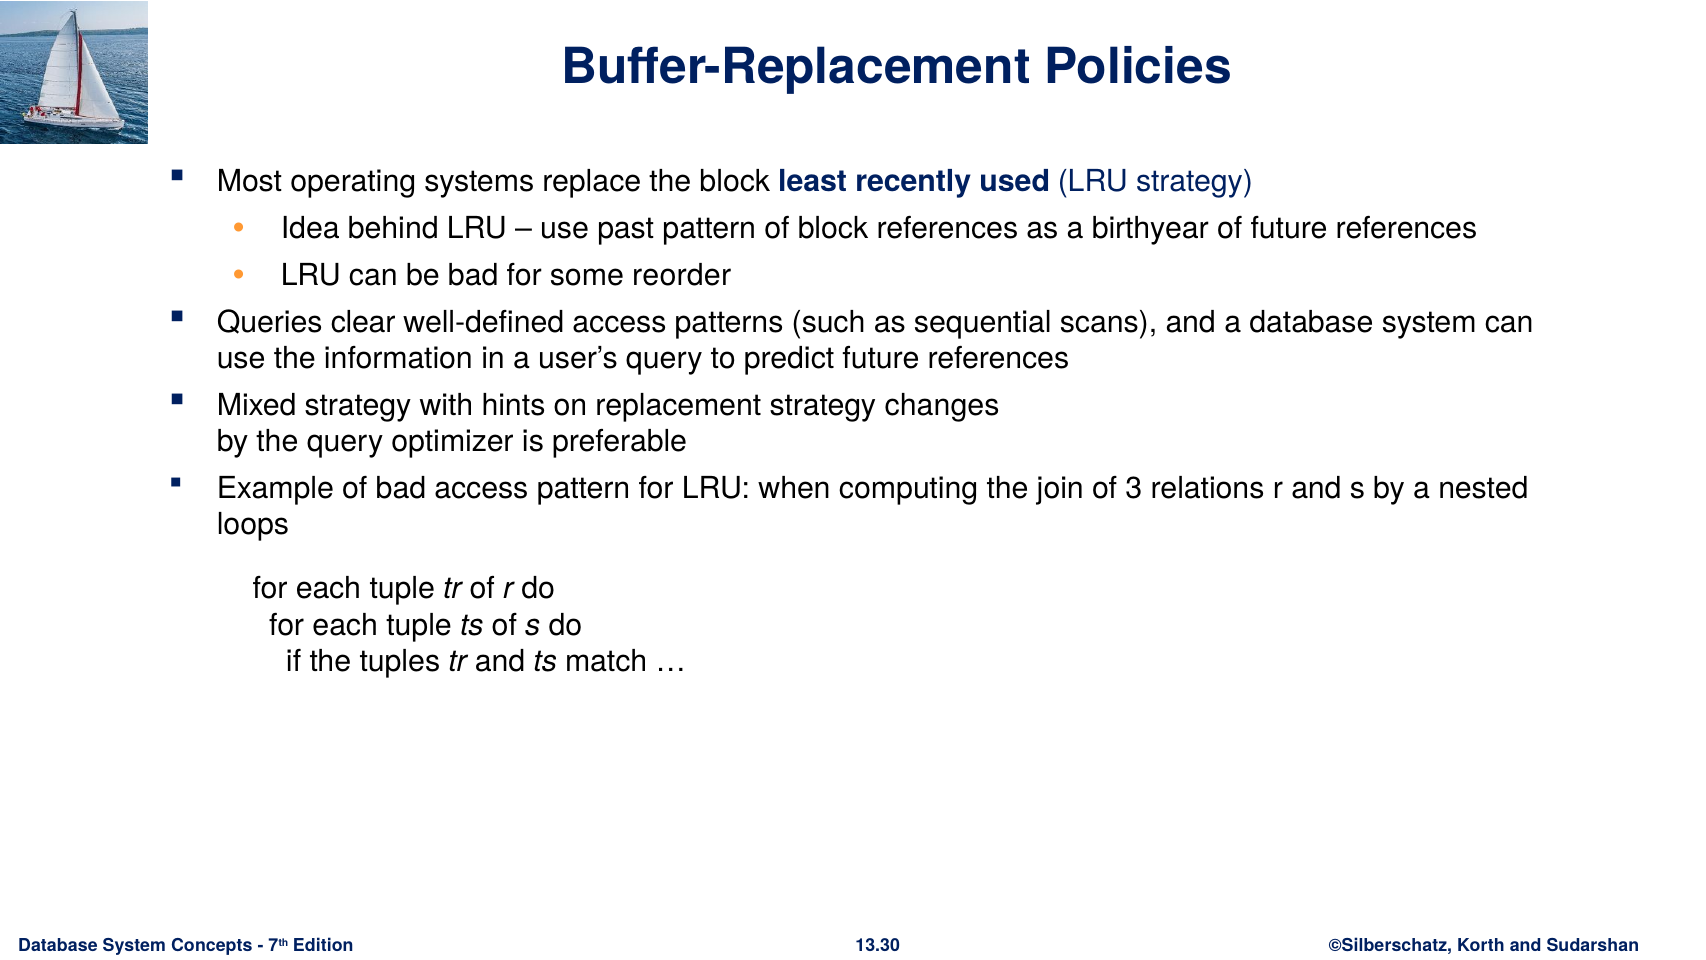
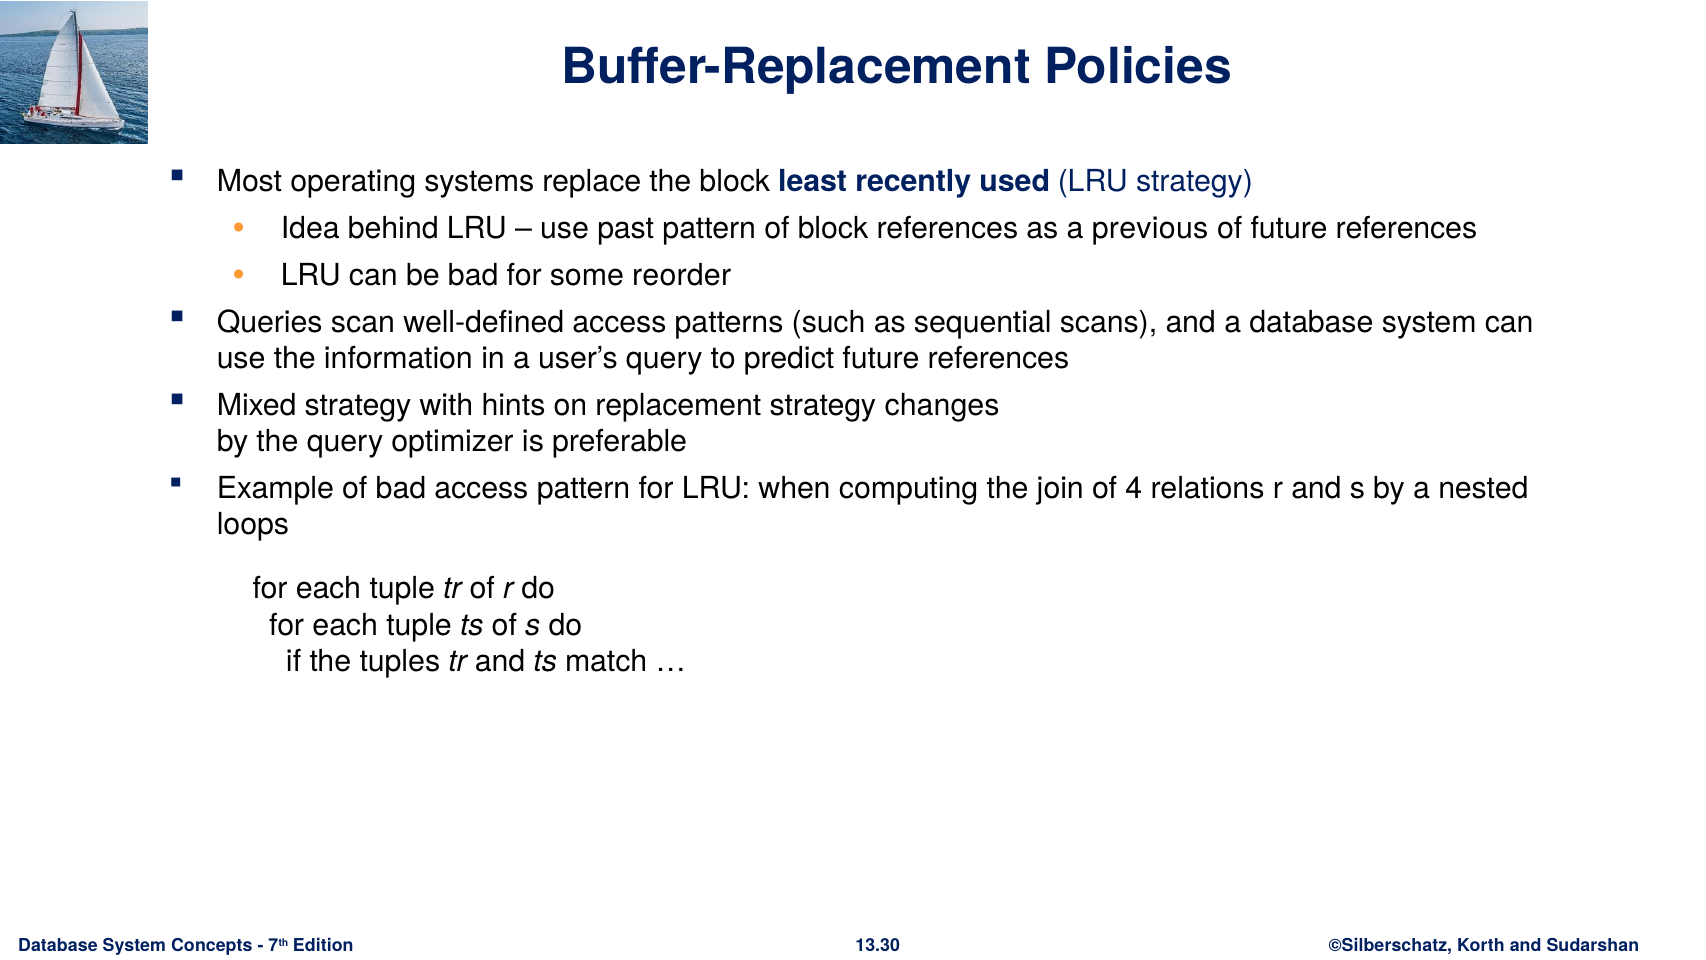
birthyear: birthyear -> previous (1150, 229)
clear: clear -> scan (363, 322)
3: 3 -> 4 (1134, 488)
